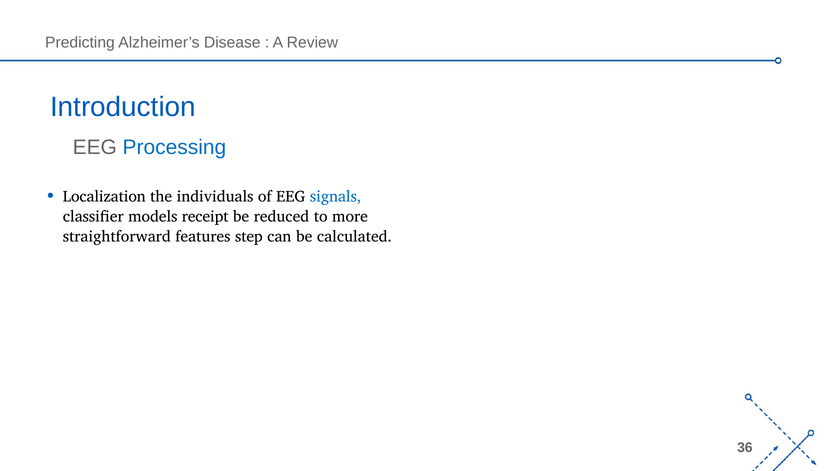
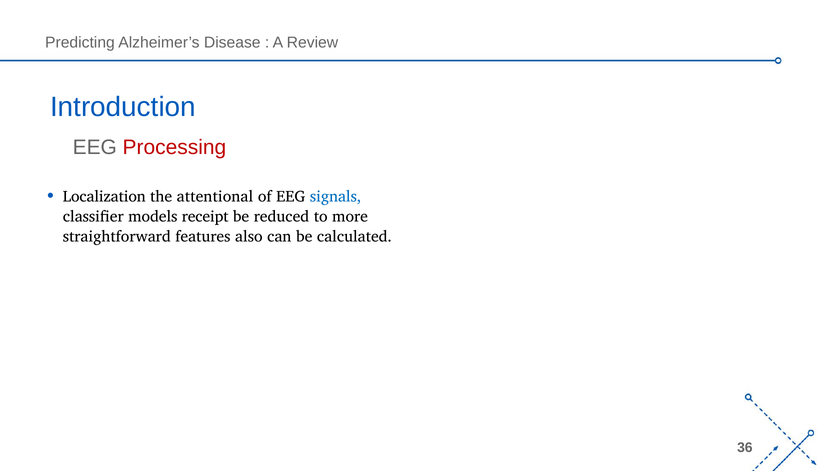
Processing colour: blue -> red (174, 147)
individuals: individuals -> attentional (215, 196)
step: step -> also (249, 237)
